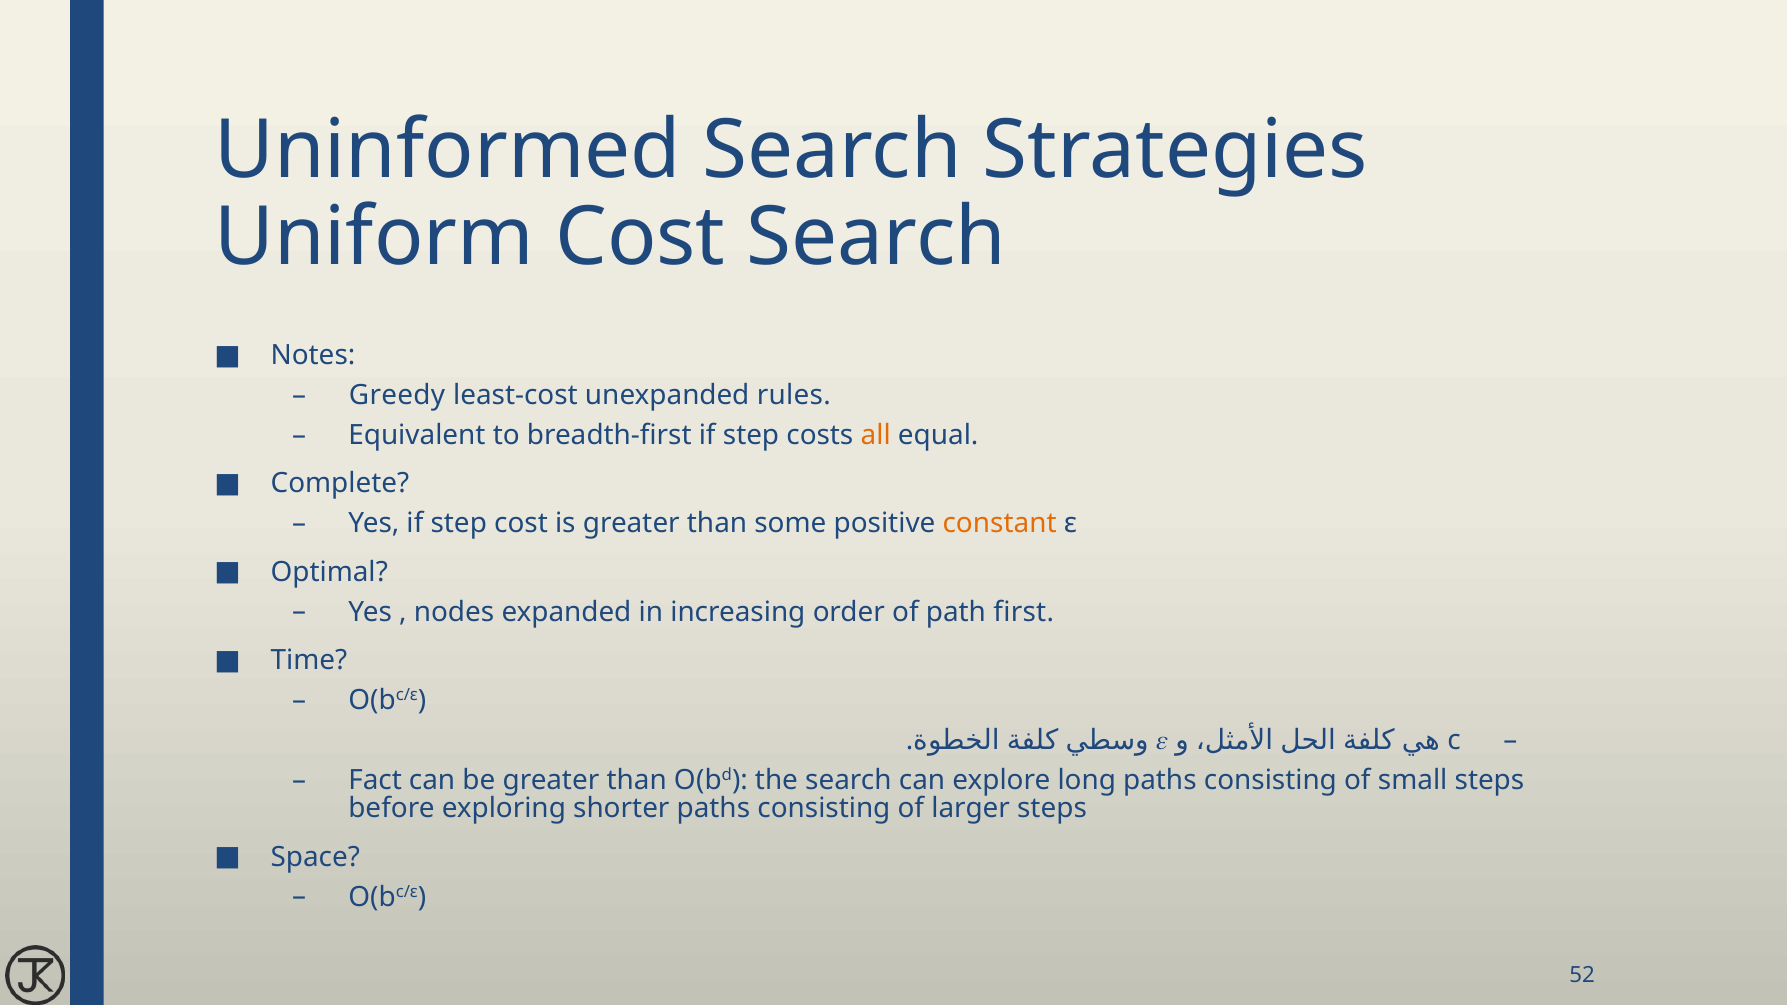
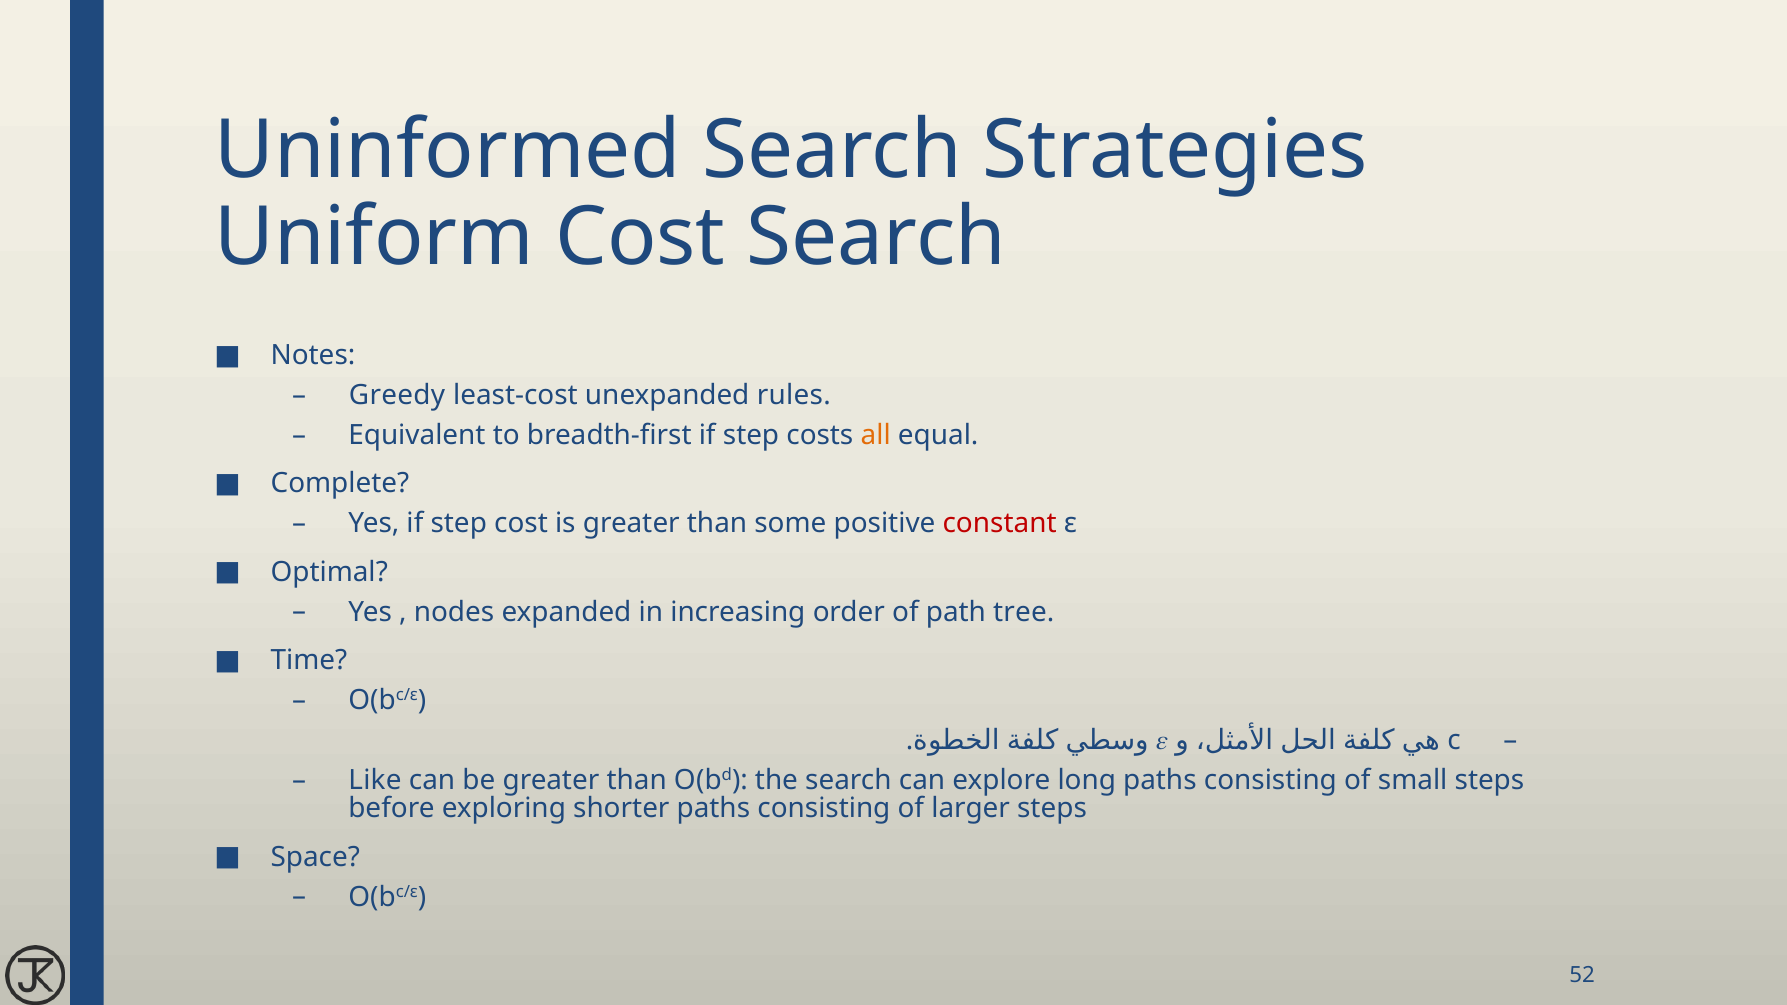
constant colour: orange -> red (1000, 524)
first: first -> tree (1024, 612)
Fact: Fact -> Like (375, 780)
